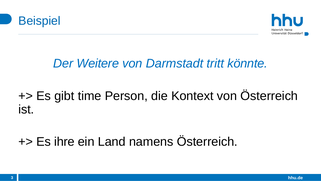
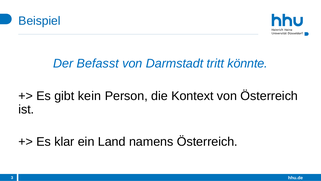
Weitere: Weitere -> Befasst (98, 63)
time: time -> kein (90, 96)
ihre: ihre -> klar (64, 142)
